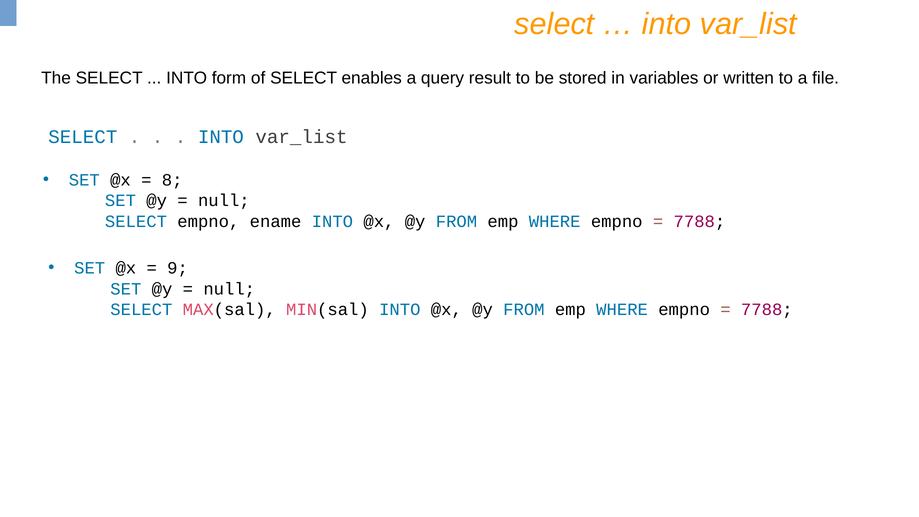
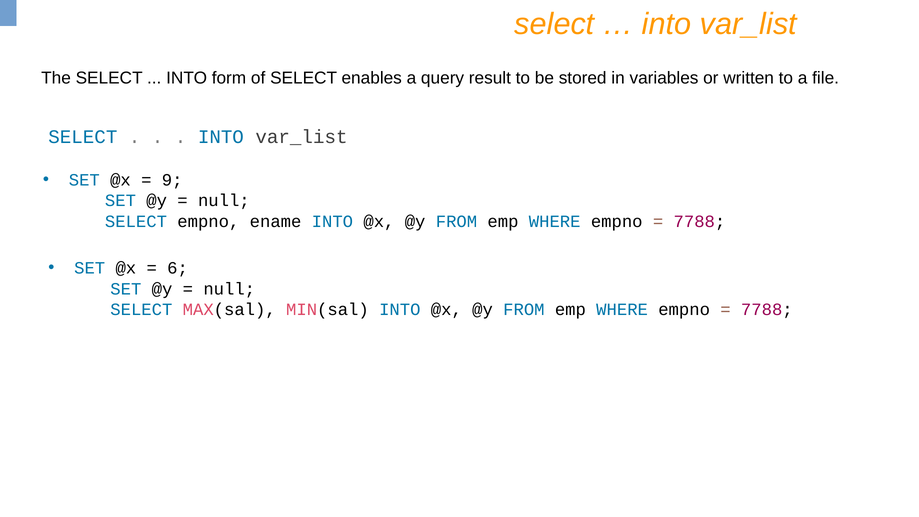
8: 8 -> 9 (172, 180)
9: 9 -> 6 (178, 268)
